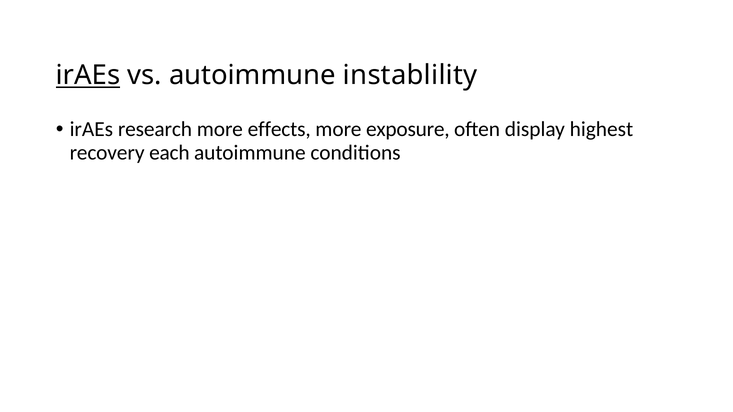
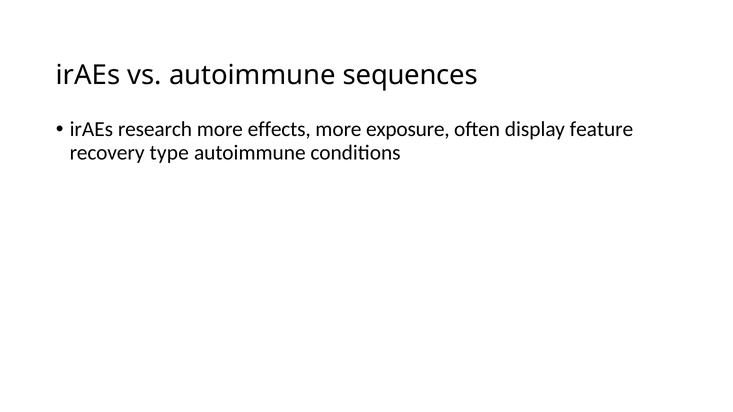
irAEs underline: present -> none (88, 75)
instablility: instablility -> sequences (410, 75)
highest: highest -> feature (601, 130)
each: each -> type (169, 153)
